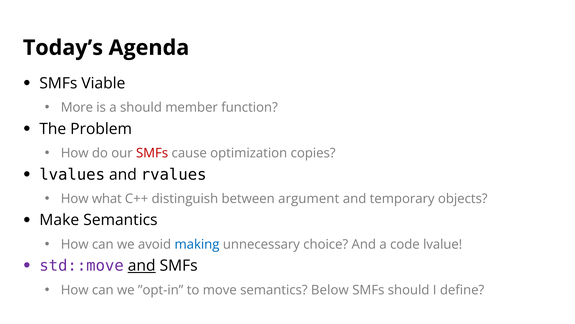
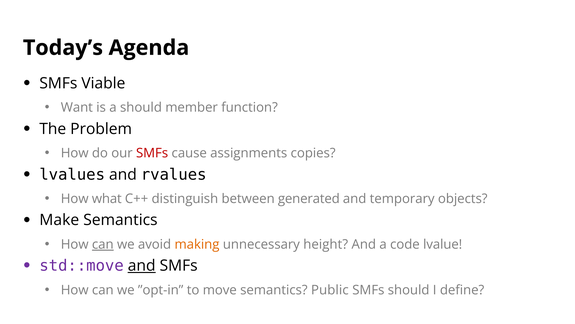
More: More -> Want (77, 107)
optimization: optimization -> assignments (249, 153)
argument: argument -> generated (309, 198)
can underline: none -> present (103, 244)
making colour: blue -> orange (197, 244)
choice: choice -> height (326, 244)
Below: Below -> Public (330, 290)
